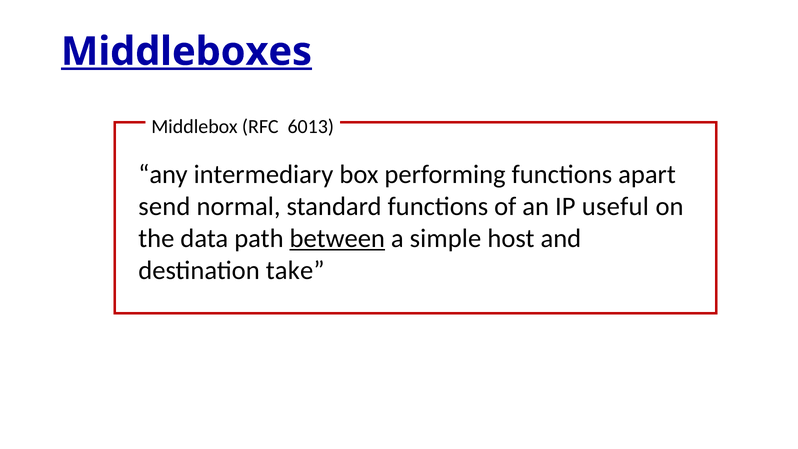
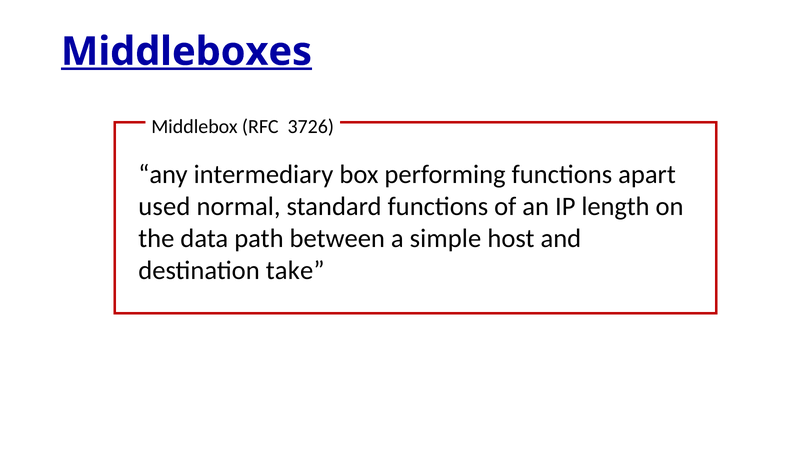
6013: 6013 -> 3726 (311, 127)
send: send -> used (164, 206)
useful: useful -> length (616, 206)
between underline: present -> none (337, 238)
